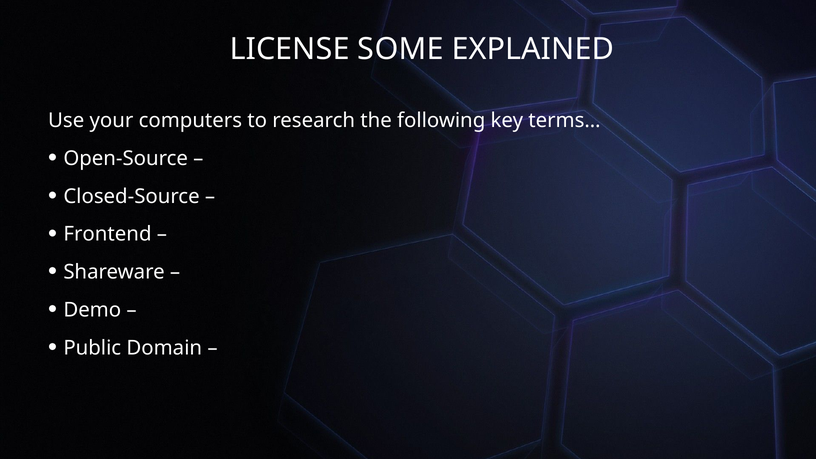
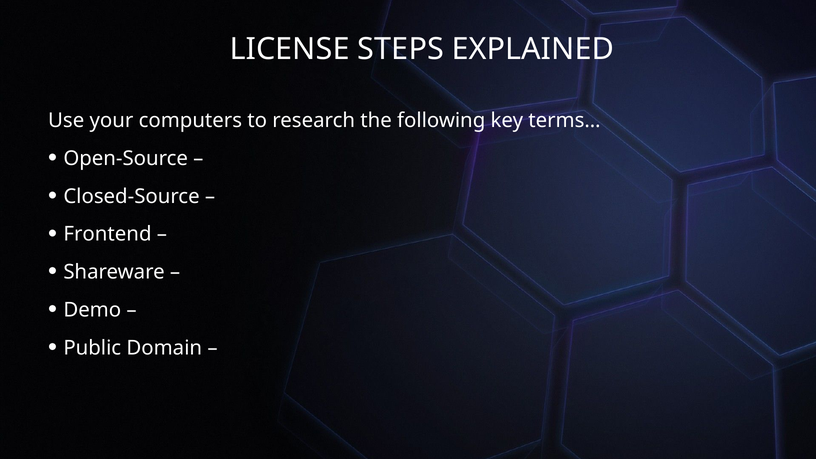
SOME: SOME -> STEPS (401, 49)
